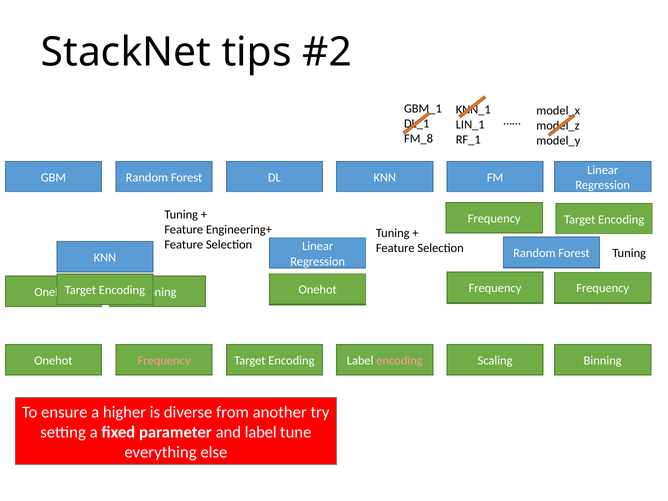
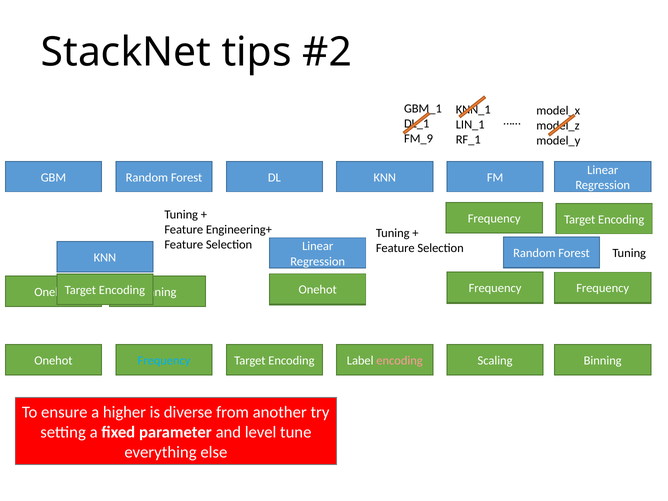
FM_8: FM_8 -> FM_9 (419, 139)
Frequency colour: pink -> light blue (164, 361)
and label: label -> level (261, 432)
